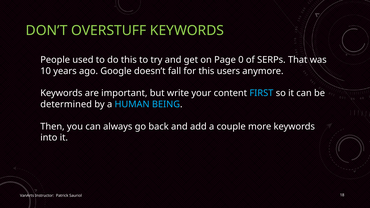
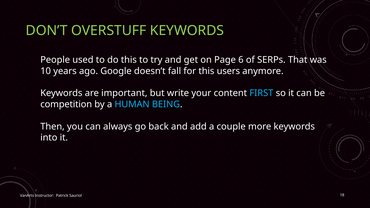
0: 0 -> 6 (241, 60)
determined: determined -> competition (66, 104)
